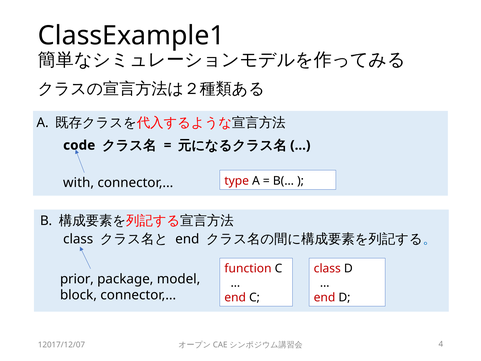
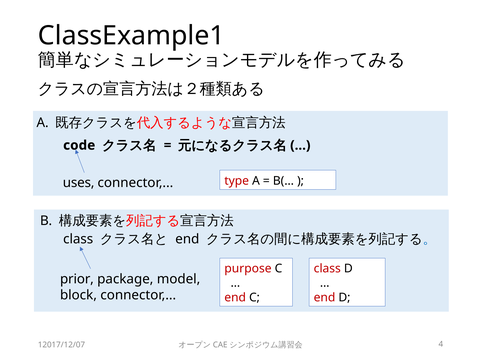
with: with -> uses (79, 183)
function: function -> purpose (248, 268)
